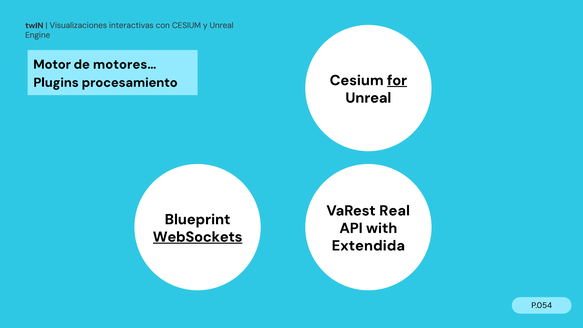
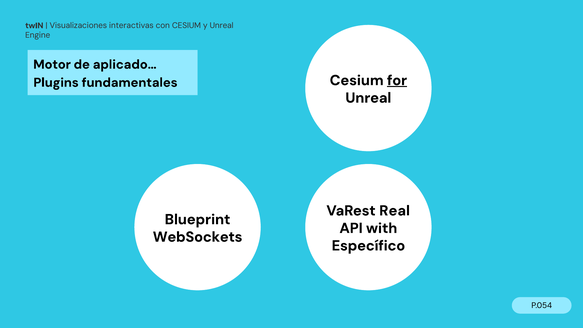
motores…: motores… -> aplicado… (125, 64)
procesamiento: procesamiento -> fundamentales (130, 83)
WebSockets underline: present -> none (198, 237)
Extendida: Extendida -> Específico (368, 246)
